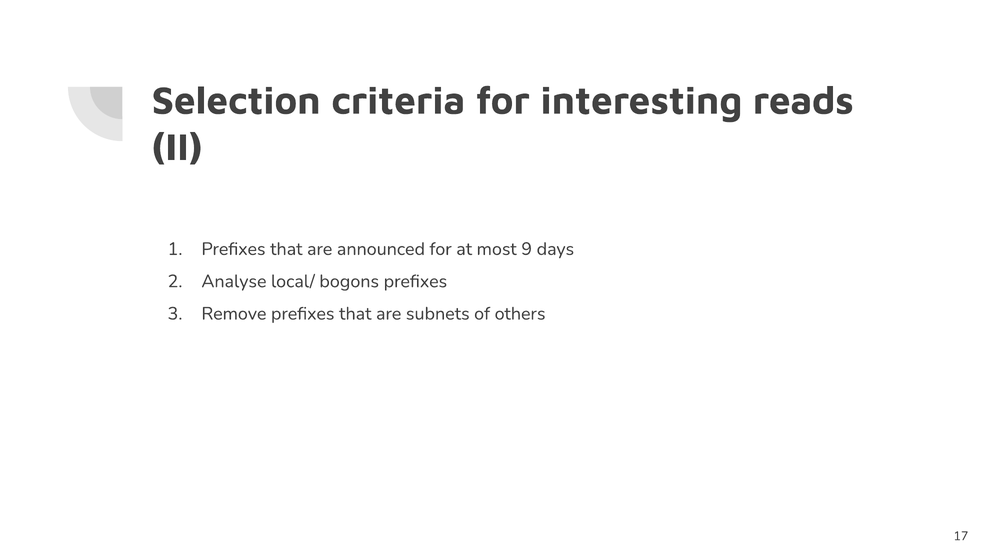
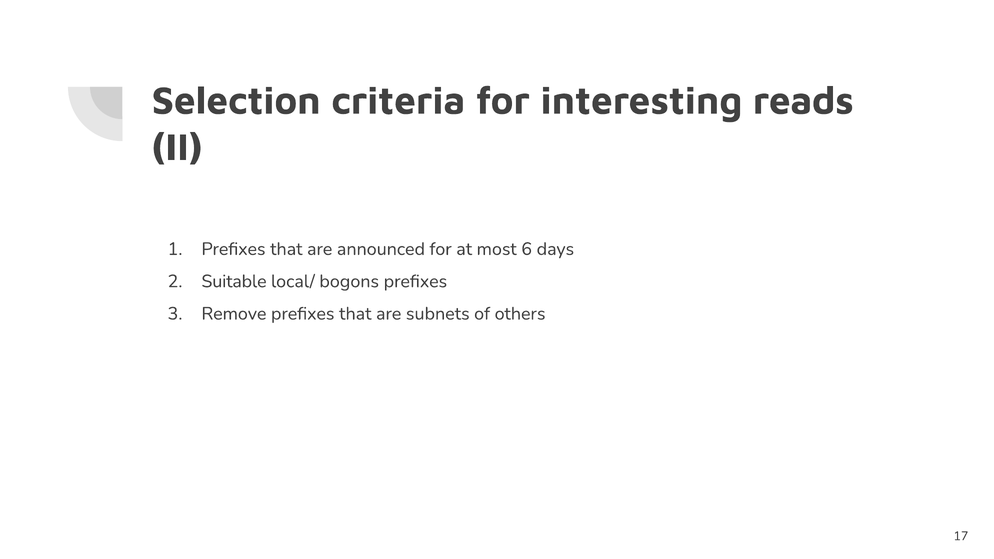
9: 9 -> 6 (527, 249)
Analyse: Analyse -> Suitable (234, 281)
